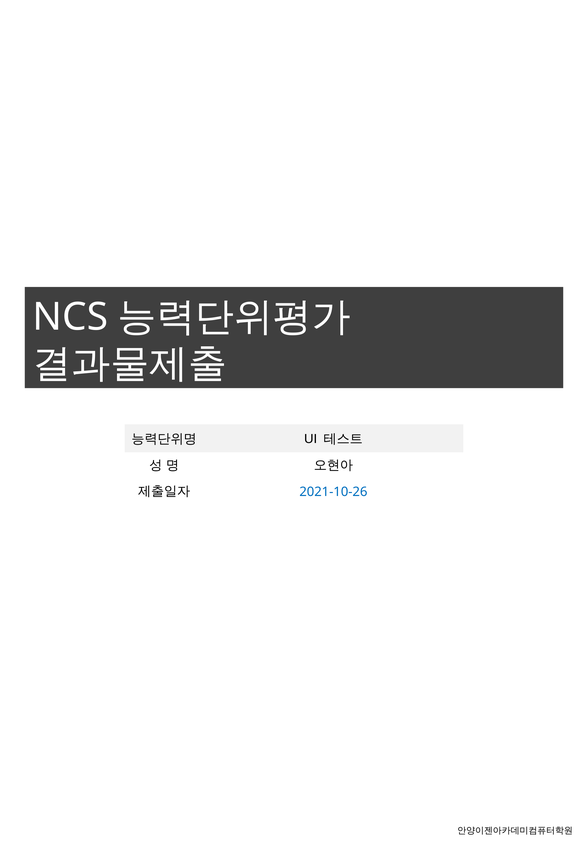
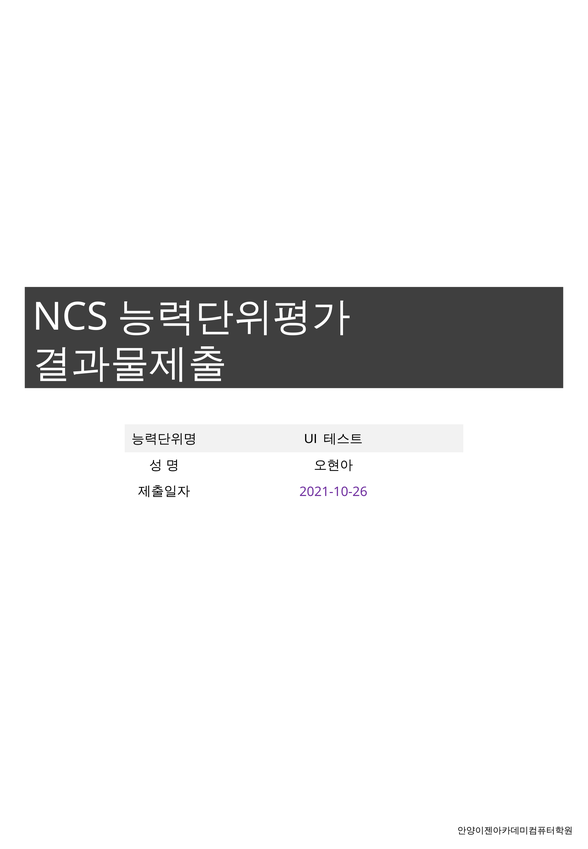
2021-10-26 colour: blue -> purple (333, 492)
